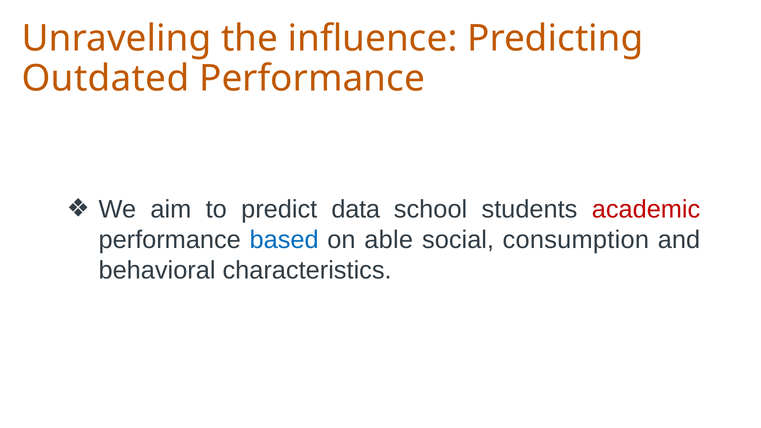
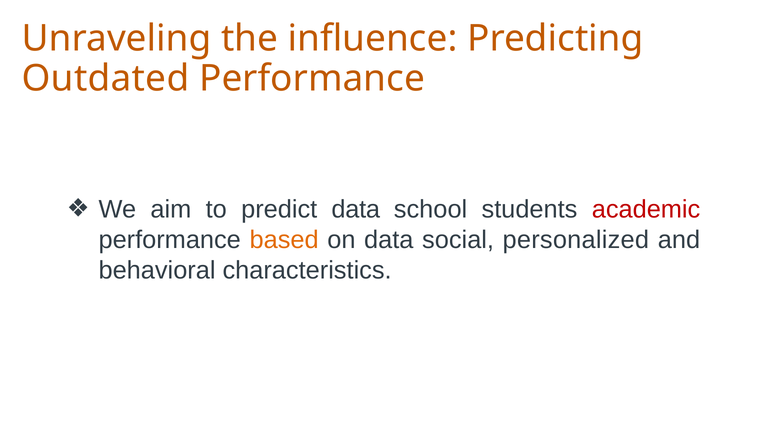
based colour: blue -> orange (284, 240)
on able: able -> data (389, 240)
consumption: consumption -> personalized (576, 240)
